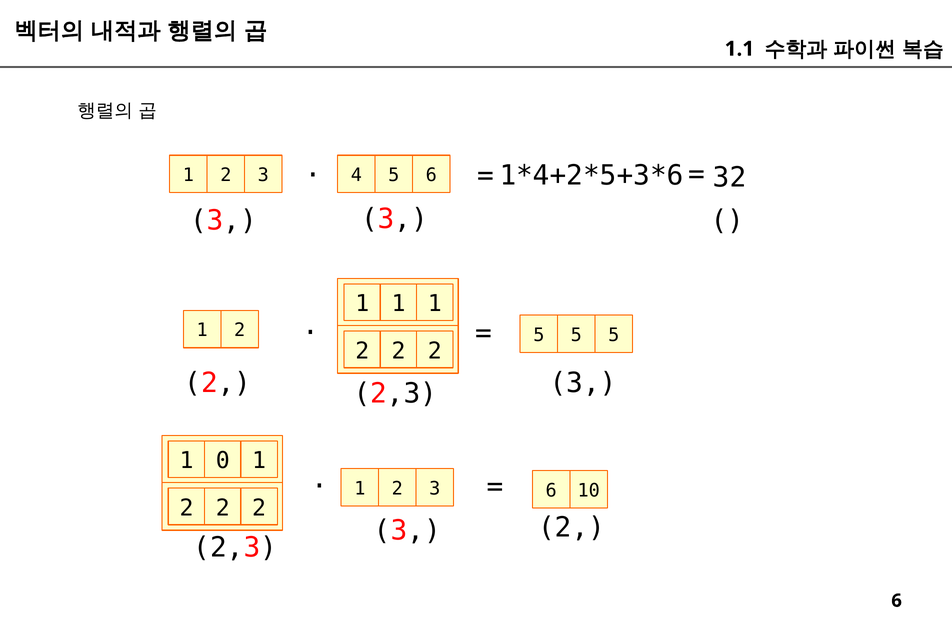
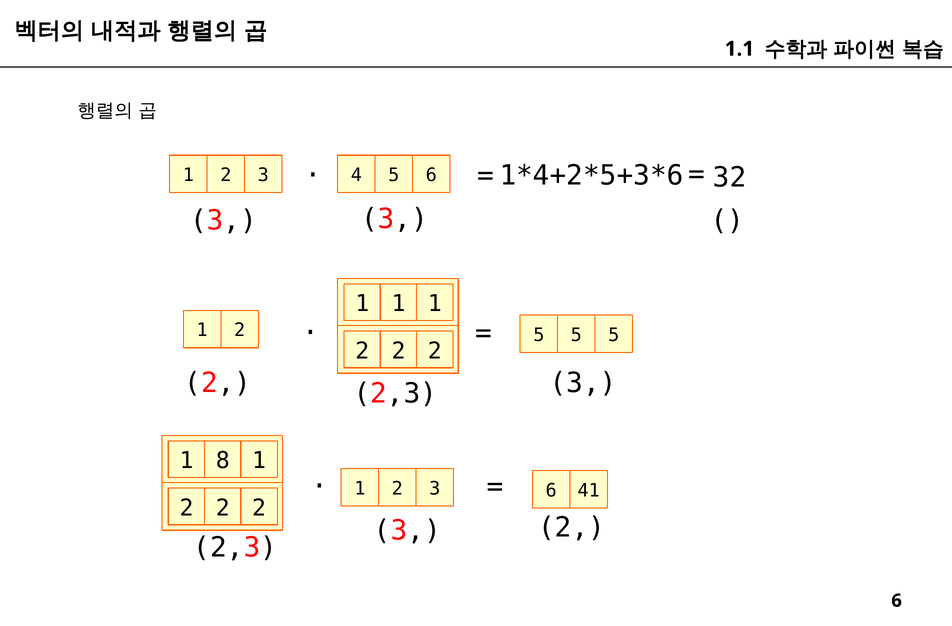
0: 0 -> 8 (223, 460)
10: 10 -> 41 (589, 490)
